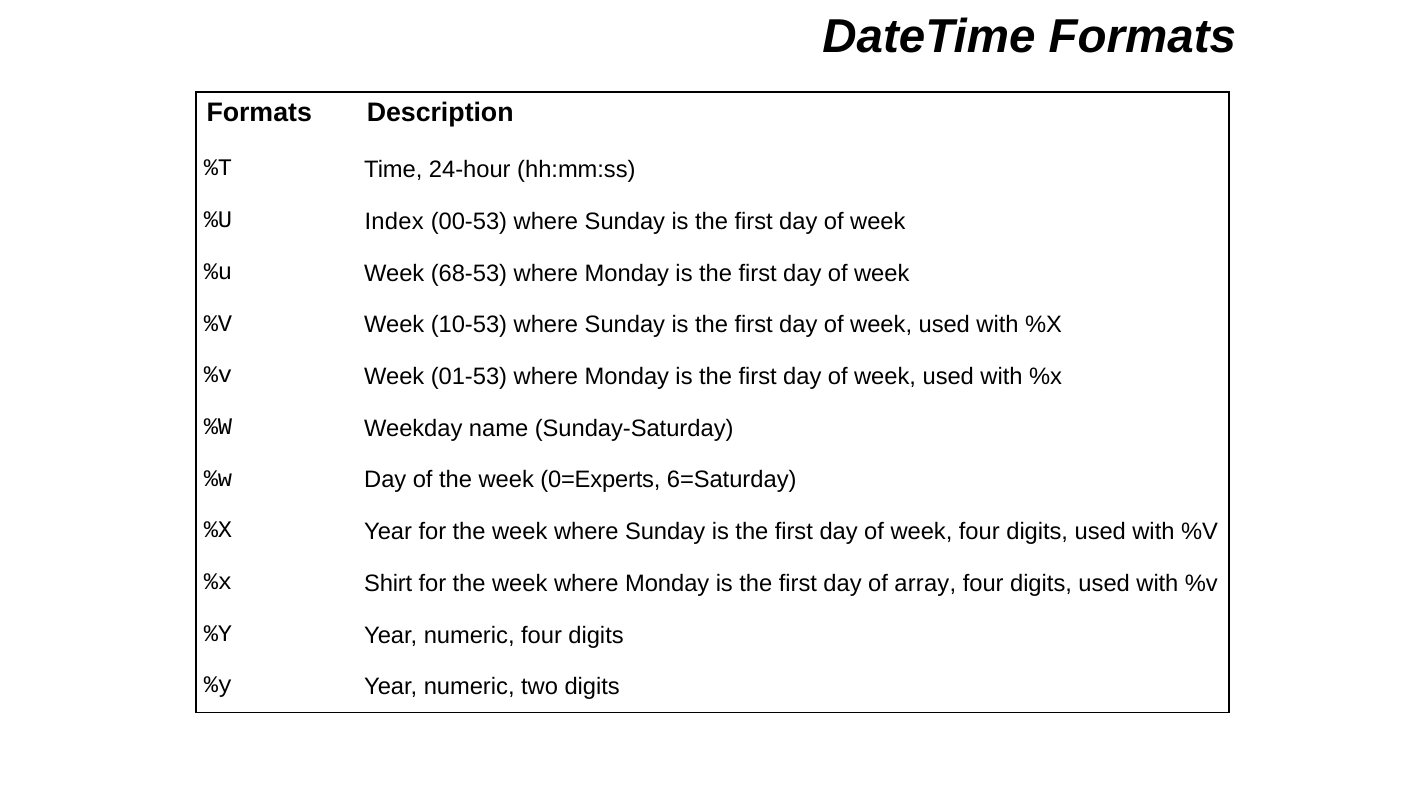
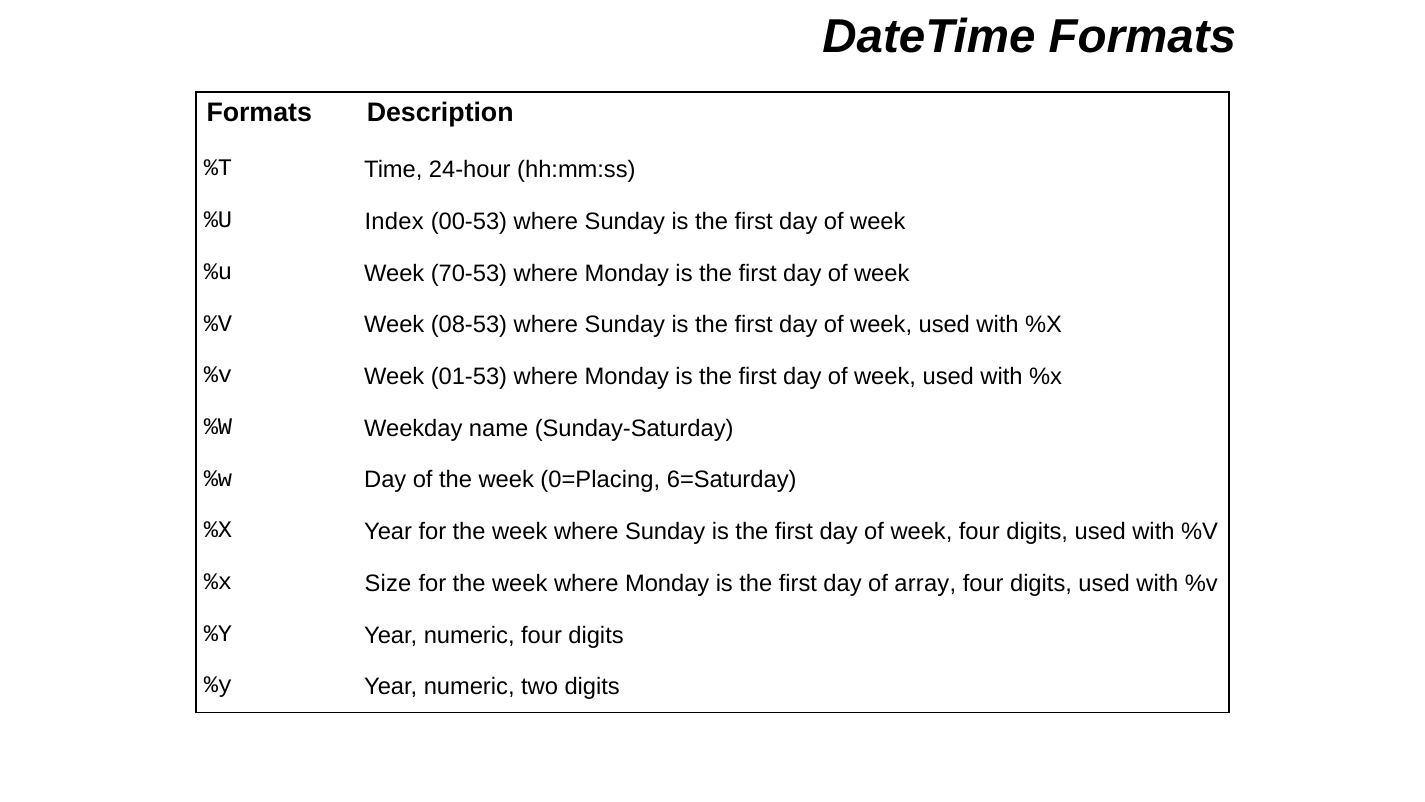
68-53: 68-53 -> 70-53 (469, 273)
10-53: 10-53 -> 08-53 (469, 325)
0=Experts: 0=Experts -> 0=Placing (600, 480)
Shirt: Shirt -> Size (388, 583)
